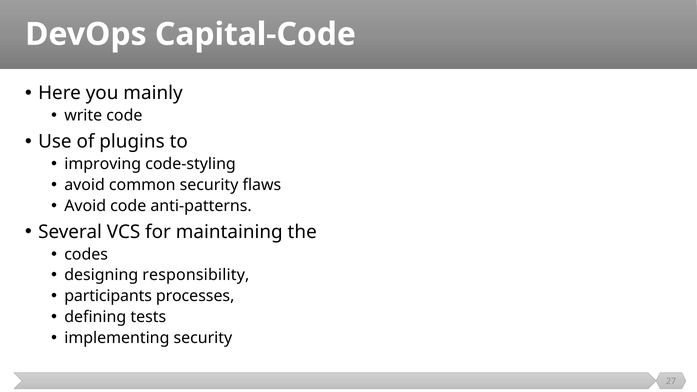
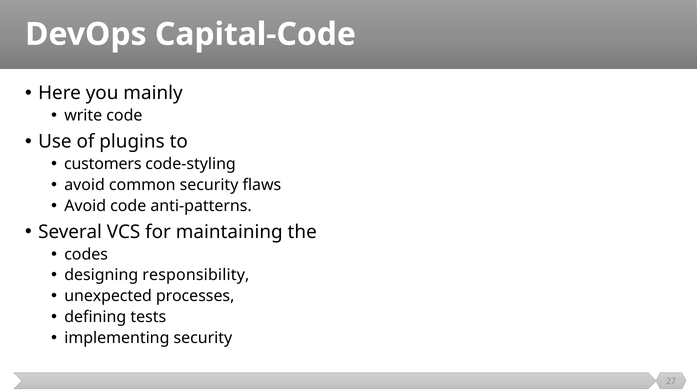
improving: improving -> customers (103, 164)
participants: participants -> unexpected (108, 296)
